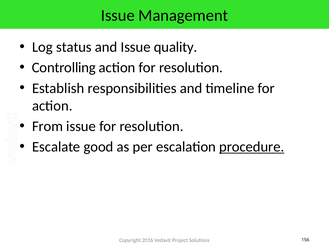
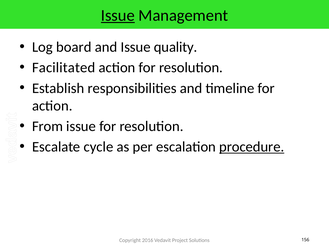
Issue underline: none -> present (118, 15)
status: status -> board (74, 47)
Controlling: Controlling -> Facilitated (64, 68)
good: good -> cycle (98, 147)
